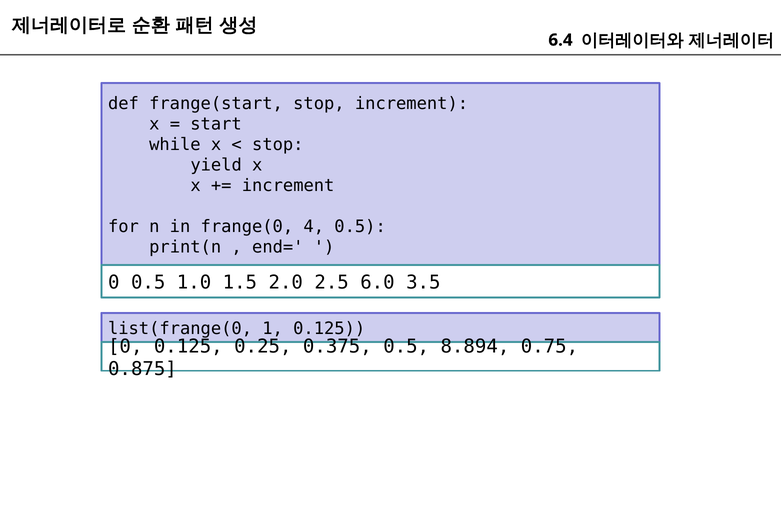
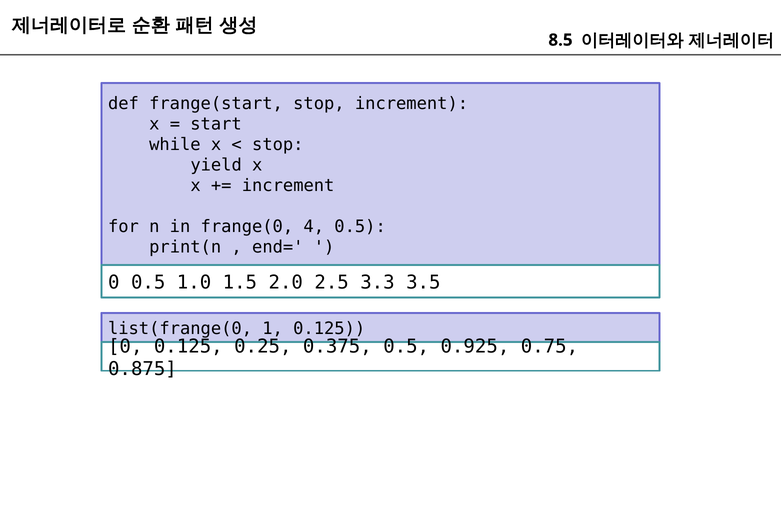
6.4: 6.4 -> 8.5 (560, 40)
6.0: 6.0 -> 3.3 (377, 283)
8.894: 8.894 -> 0.925 (475, 346)
